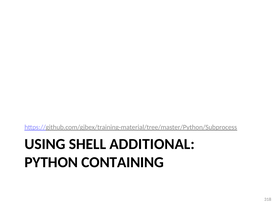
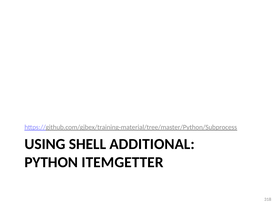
CONTAINING: CONTAINING -> ITEMGETTER (122, 162)
